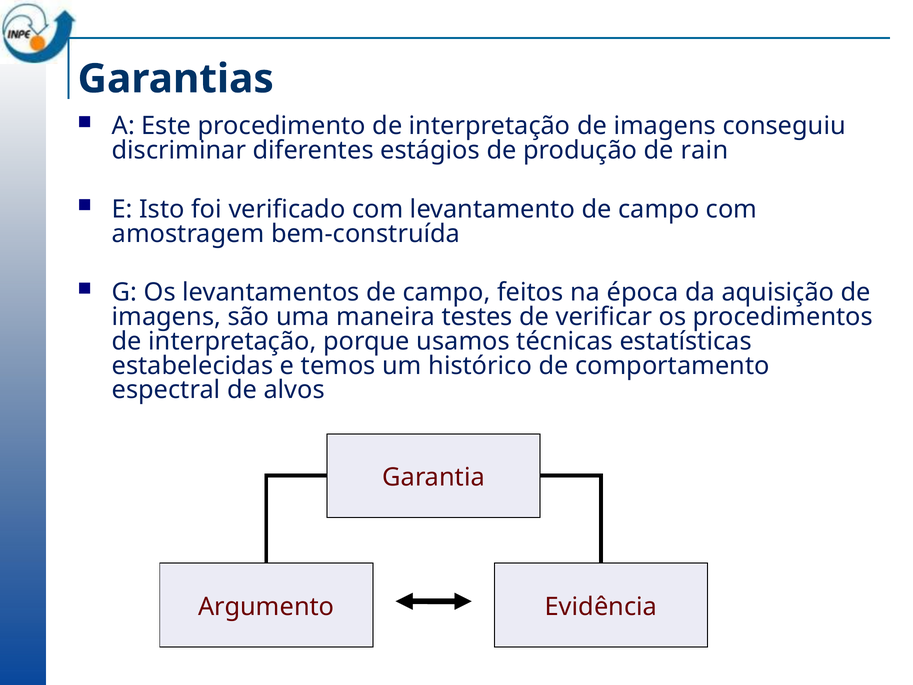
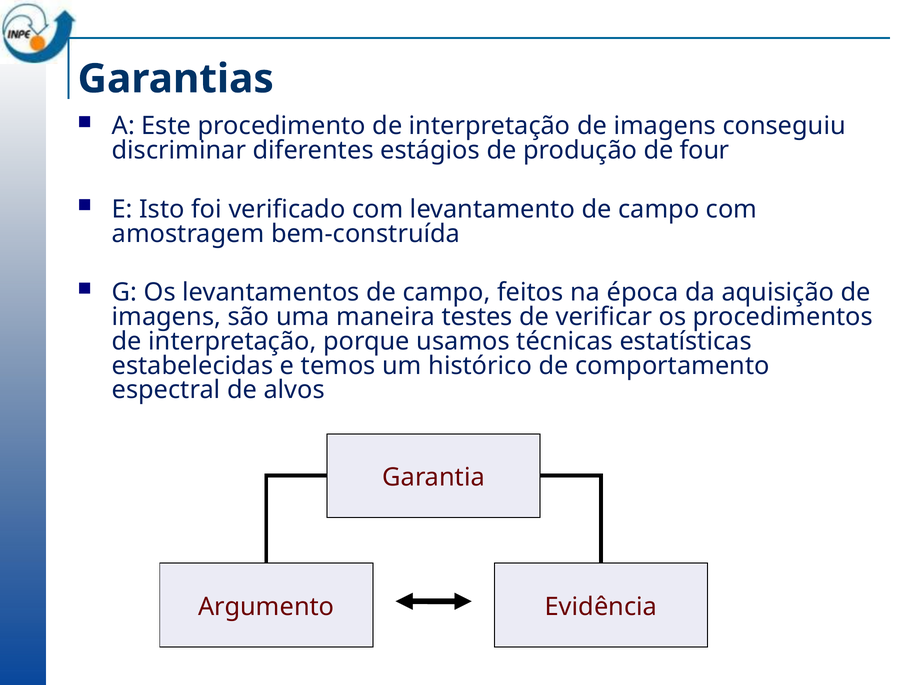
rain: rain -> four (705, 150)
